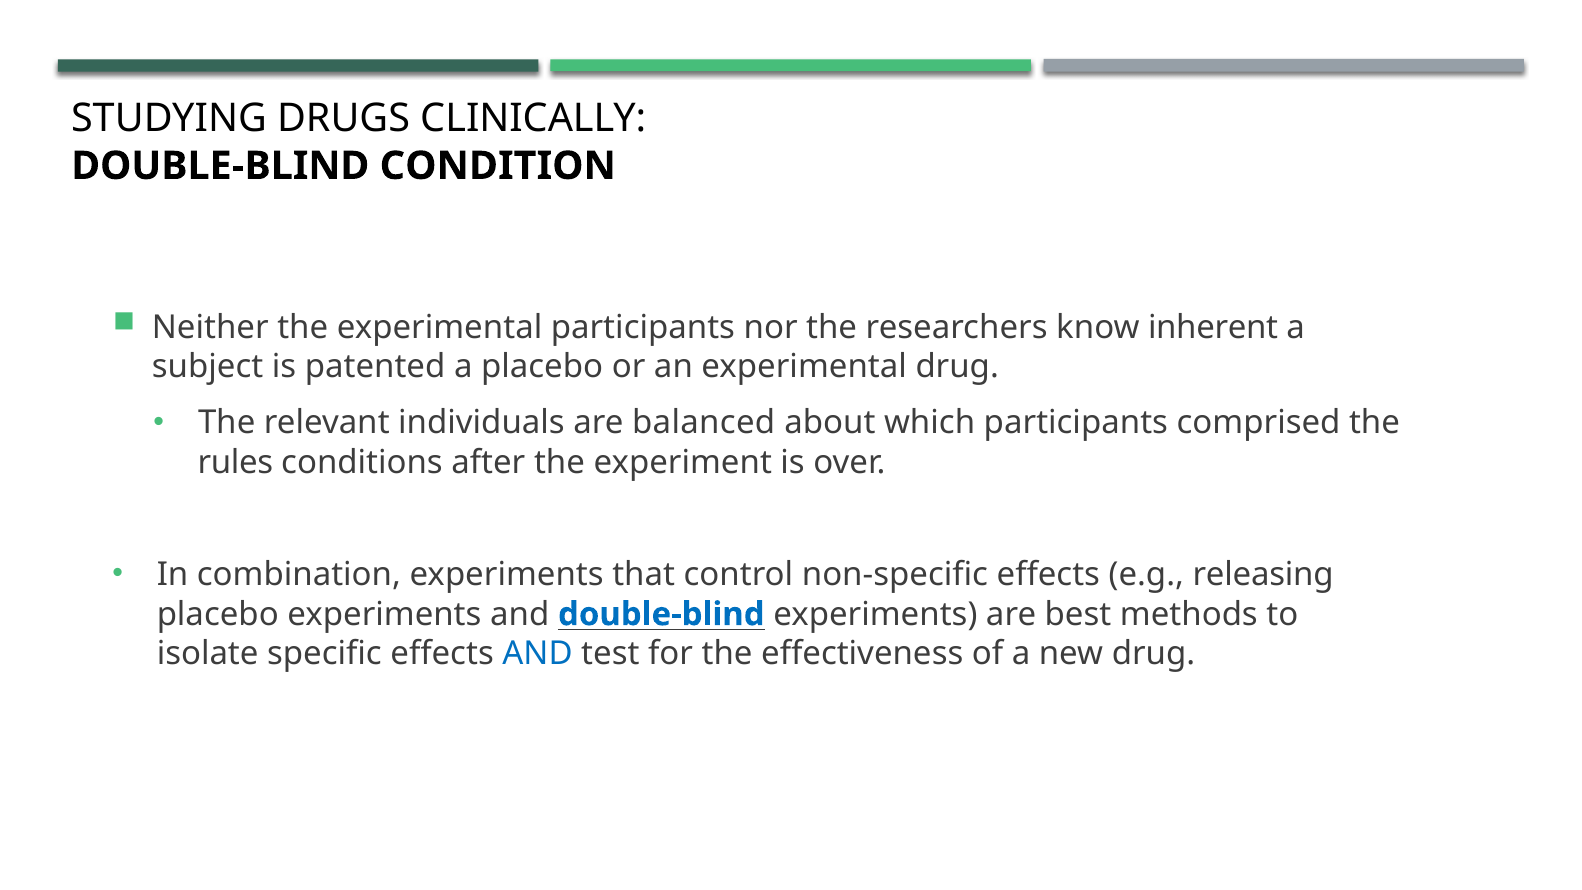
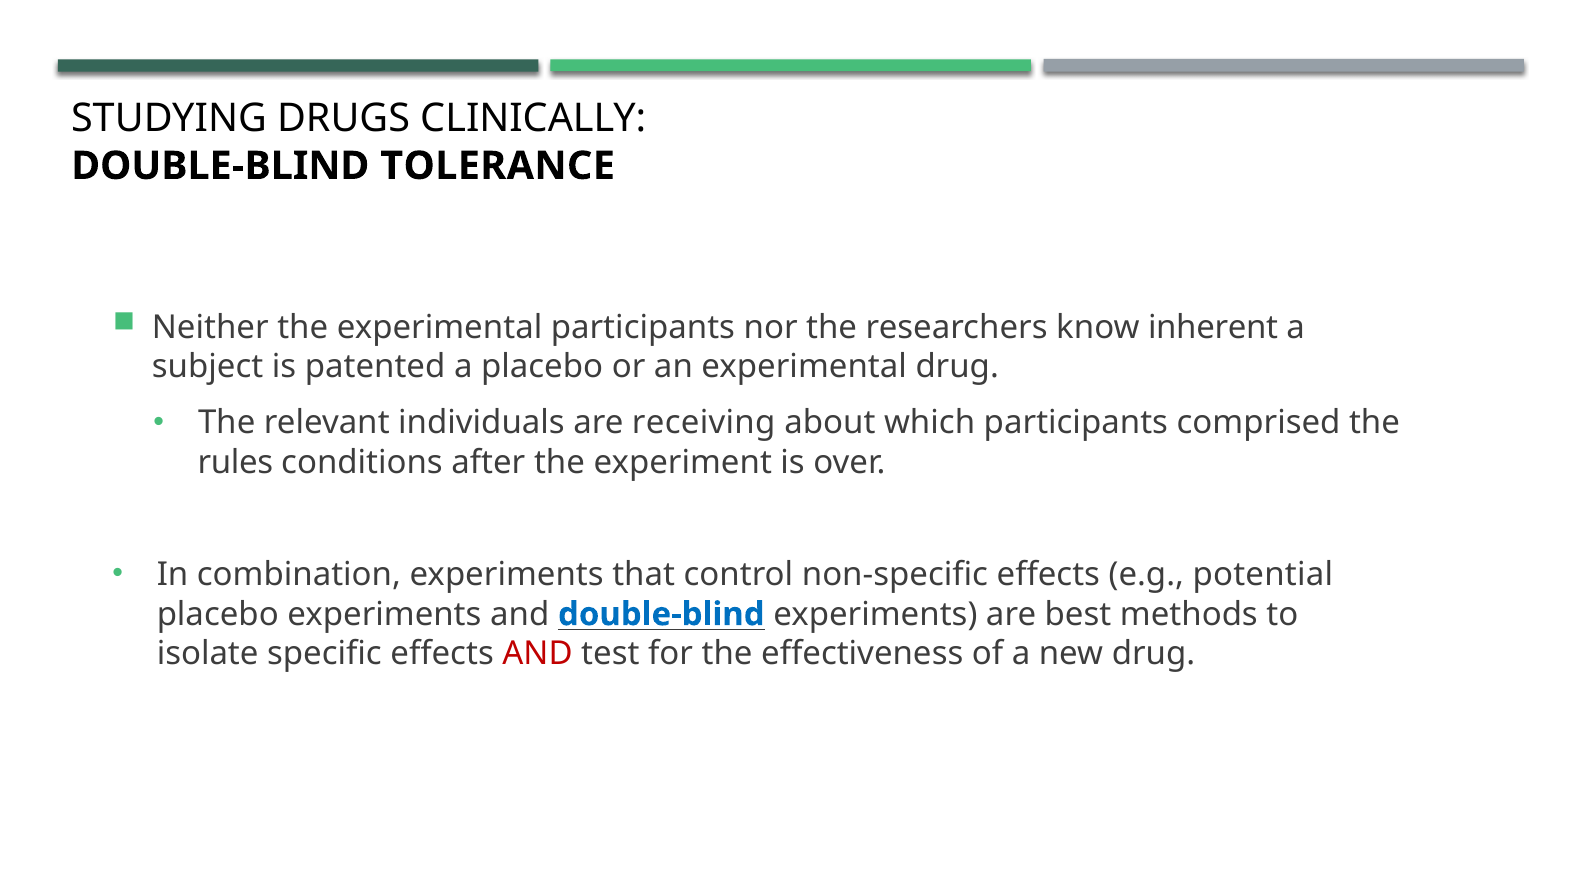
CONDITION: CONDITION -> TOLERANCE (498, 166)
balanced: balanced -> receiving (704, 423)
releasing: releasing -> potential (1263, 575)
AND colour: blue -> red (537, 654)
